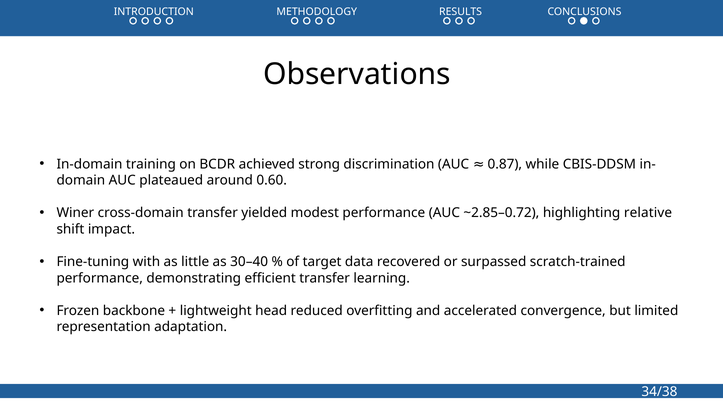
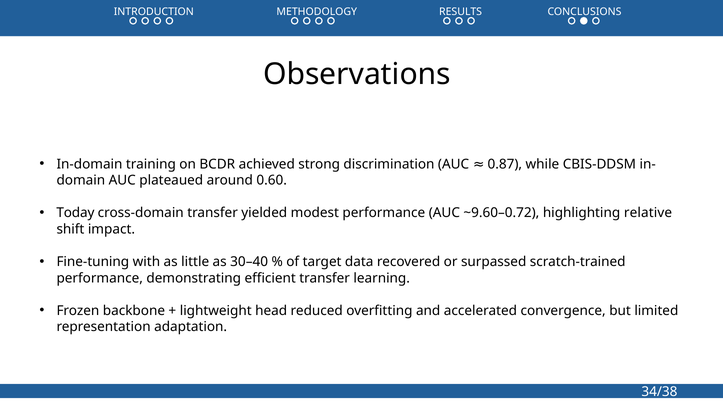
Winer: Winer -> Today (75, 213)
~2.85–0.72: ~2.85–0.72 -> ~9.60–0.72 (501, 213)
